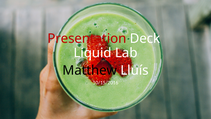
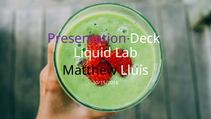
Presentation colour: red -> purple (87, 39)
